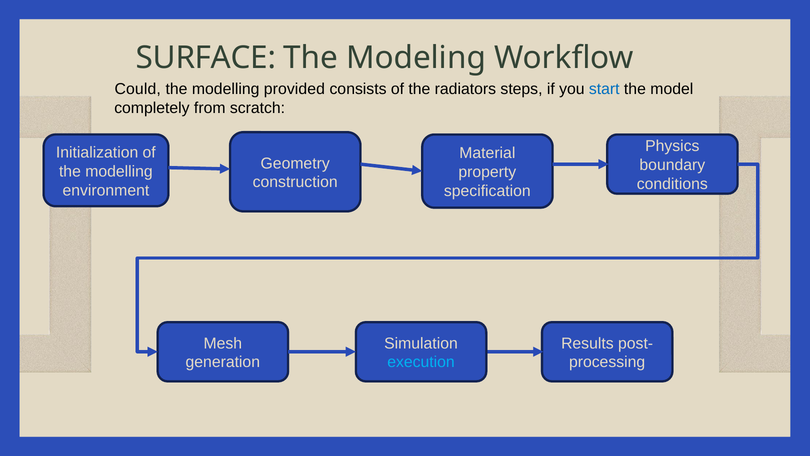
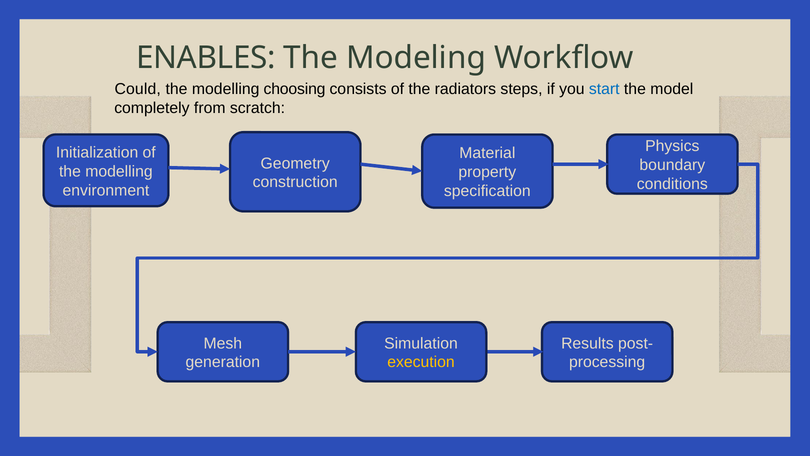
SURFACE: SURFACE -> ENABLES (206, 58)
provided: provided -> choosing (295, 89)
execution colour: light blue -> yellow (421, 362)
